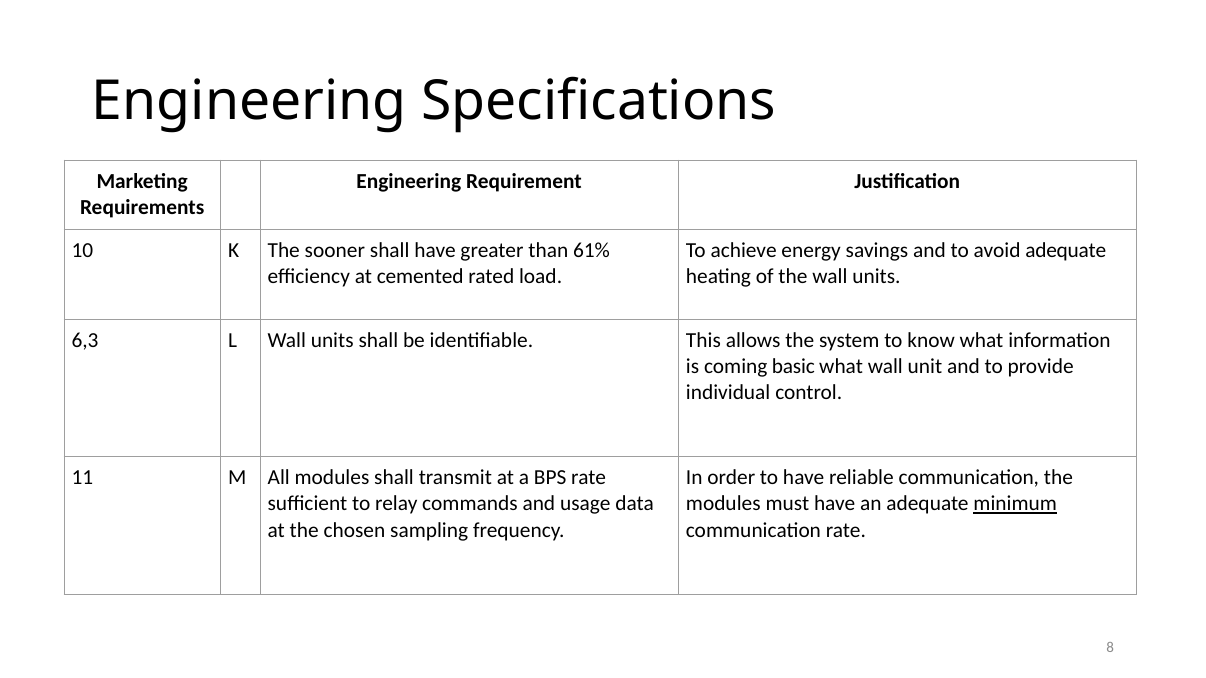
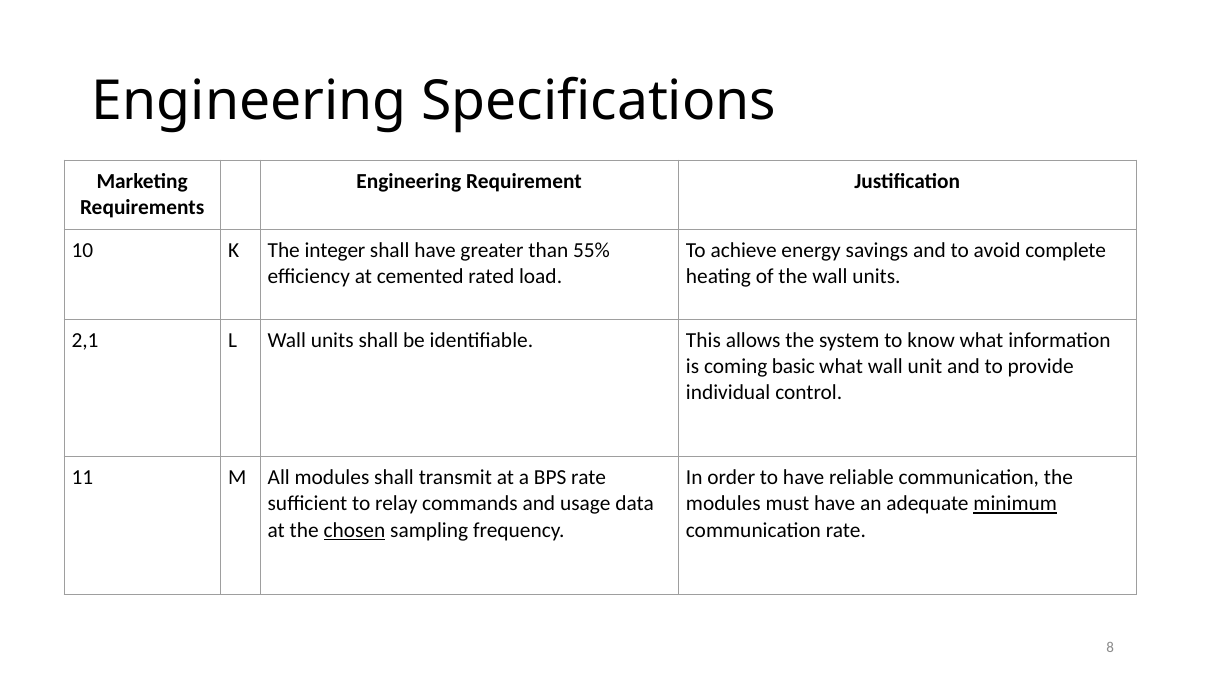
sooner: sooner -> integer (335, 251)
61%: 61% -> 55% (591, 251)
avoid adequate: adequate -> complete (1066, 251)
6,3: 6,3 -> 2,1 (85, 340)
chosen underline: none -> present (354, 530)
